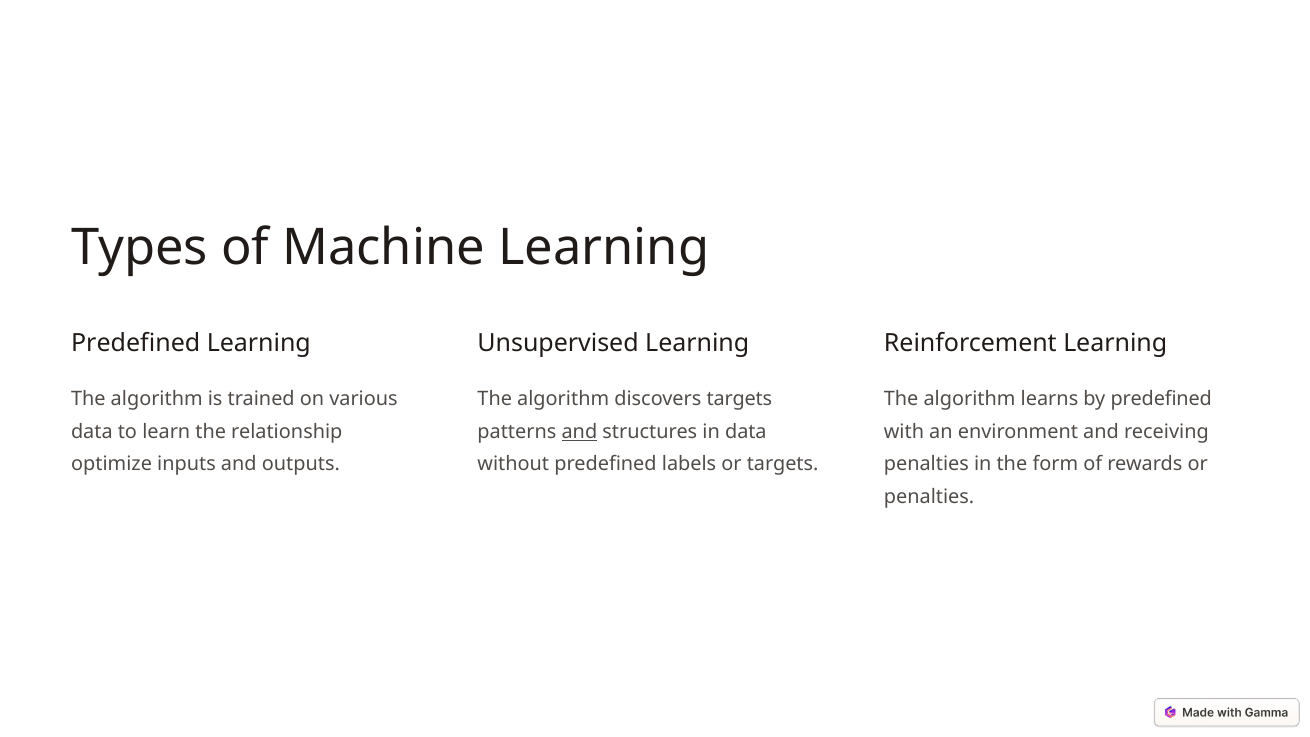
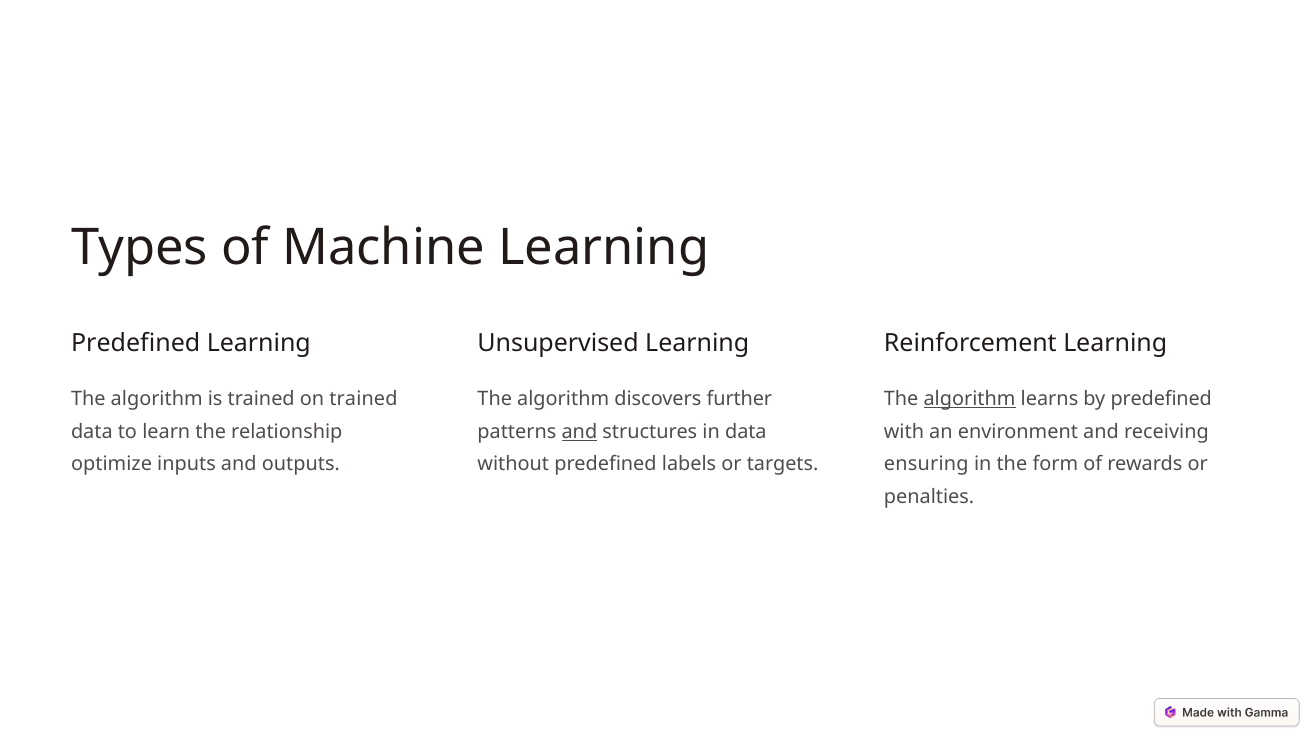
on various: various -> trained (363, 399)
discovers targets: targets -> further (739, 399)
algorithm underline: none -> present (970, 399)
penalties: penalties -> ensuring (926, 464)
